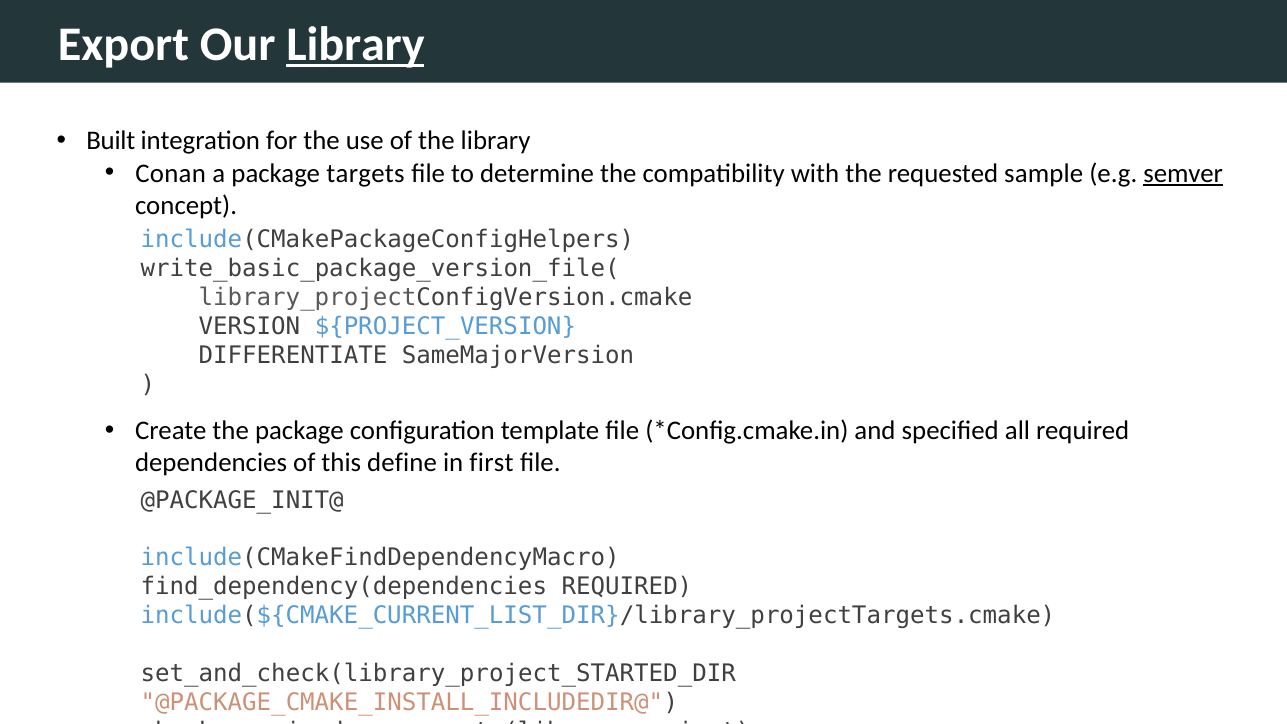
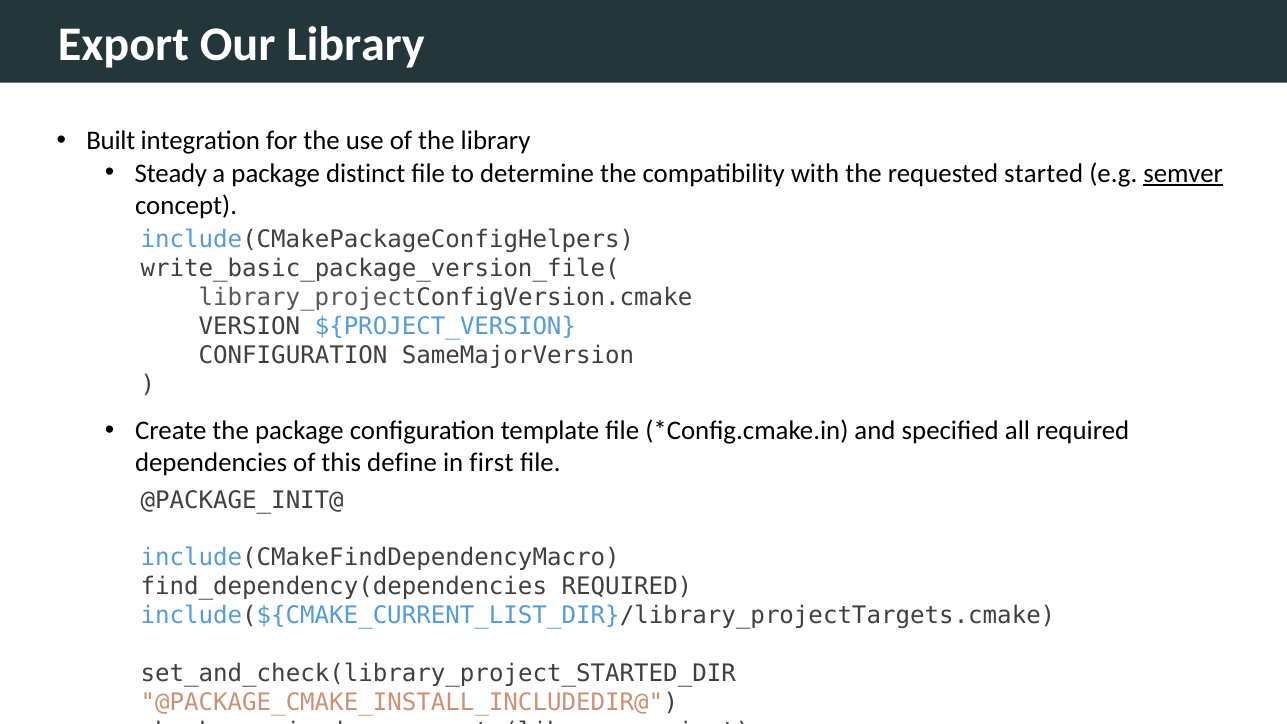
Library underline: present -> none (355, 45)
Conan: Conan -> Steady (171, 173)
targets: targets -> distinct (366, 173)
sample: sample -> started (1044, 173)
DIFFERENTIATE: DIFFERENTIATE -> CONFIGURATION (293, 355)
